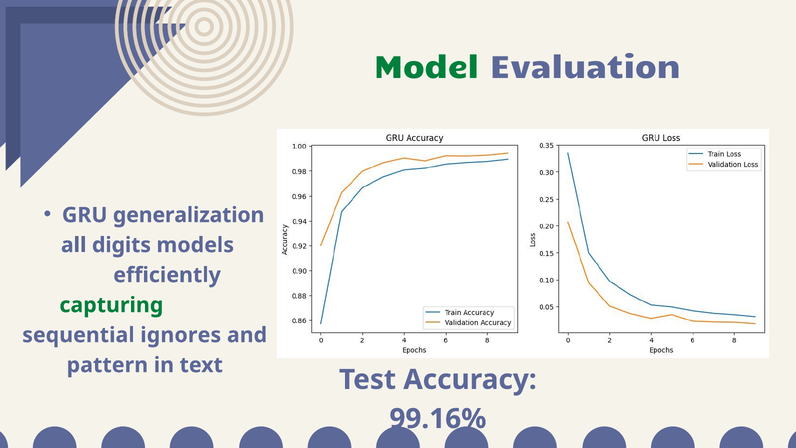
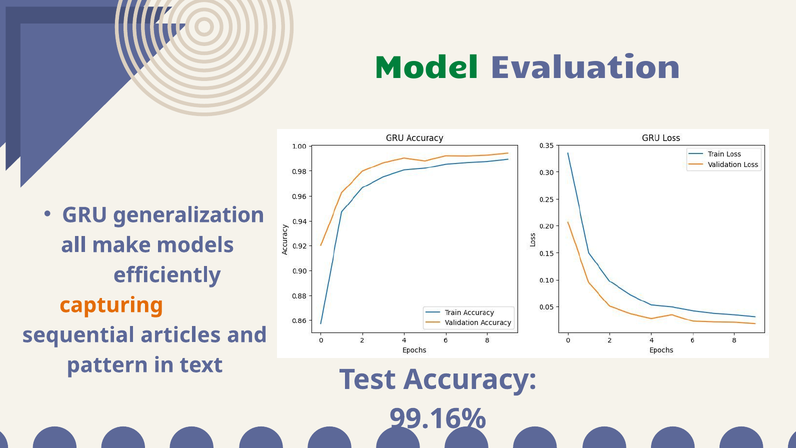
digits: digits -> make (122, 245)
capturing colour: green -> orange (111, 305)
ignores: ignores -> articles (181, 335)
